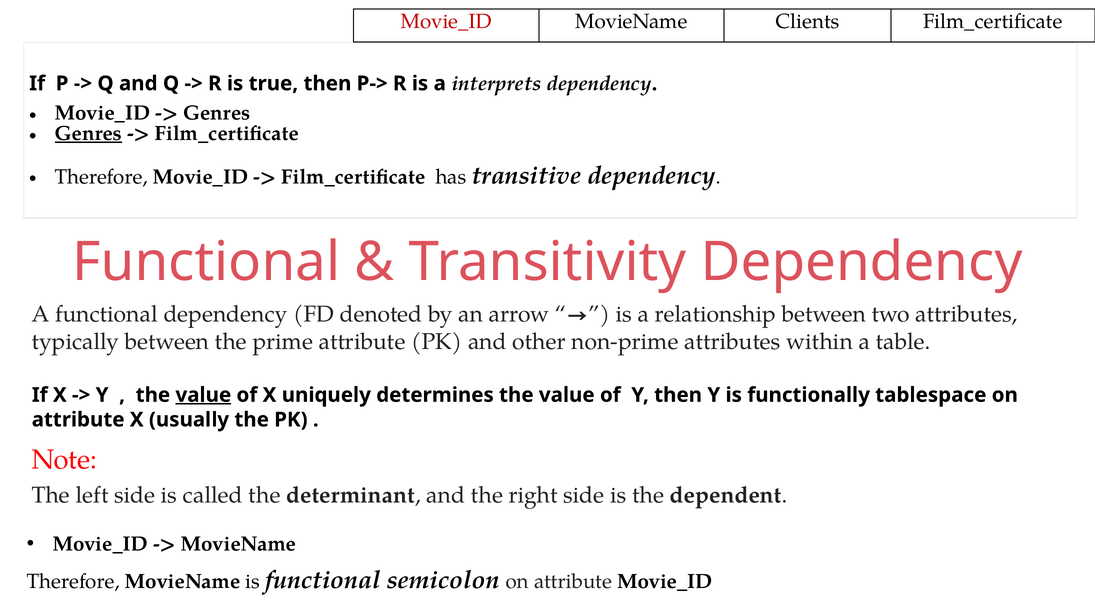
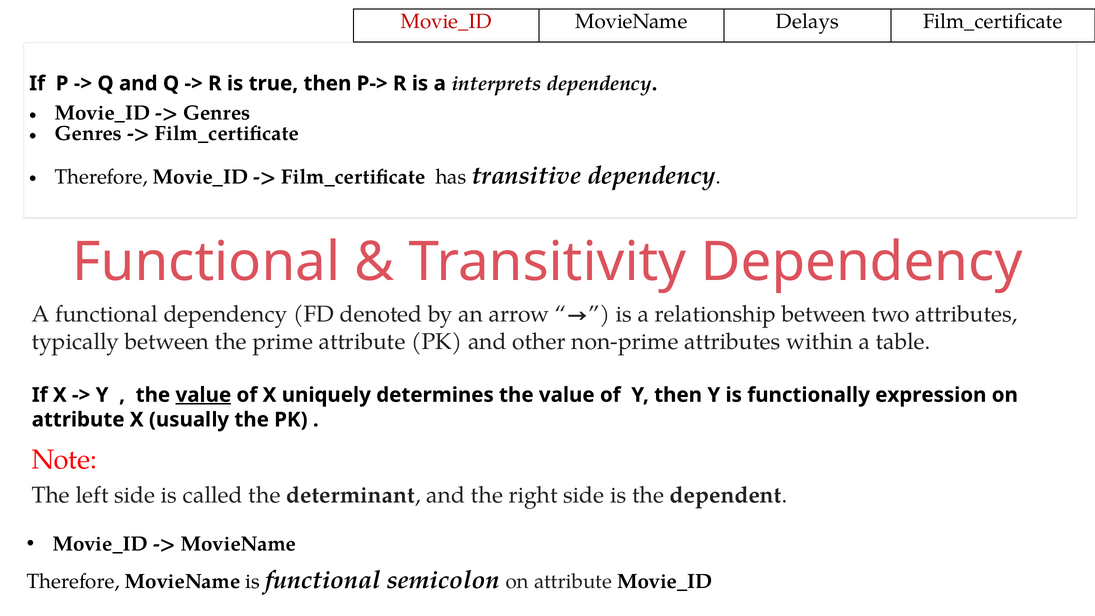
Clients: Clients -> Delays (808, 21)
Genres underline: present -> none (88, 133)
tablespace: tablespace -> expression (931, 395)
